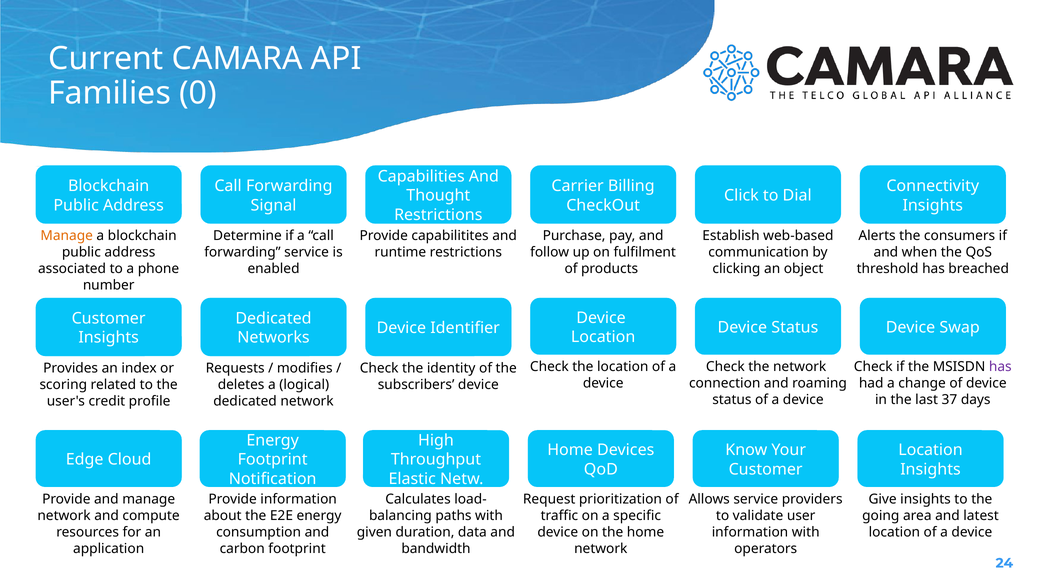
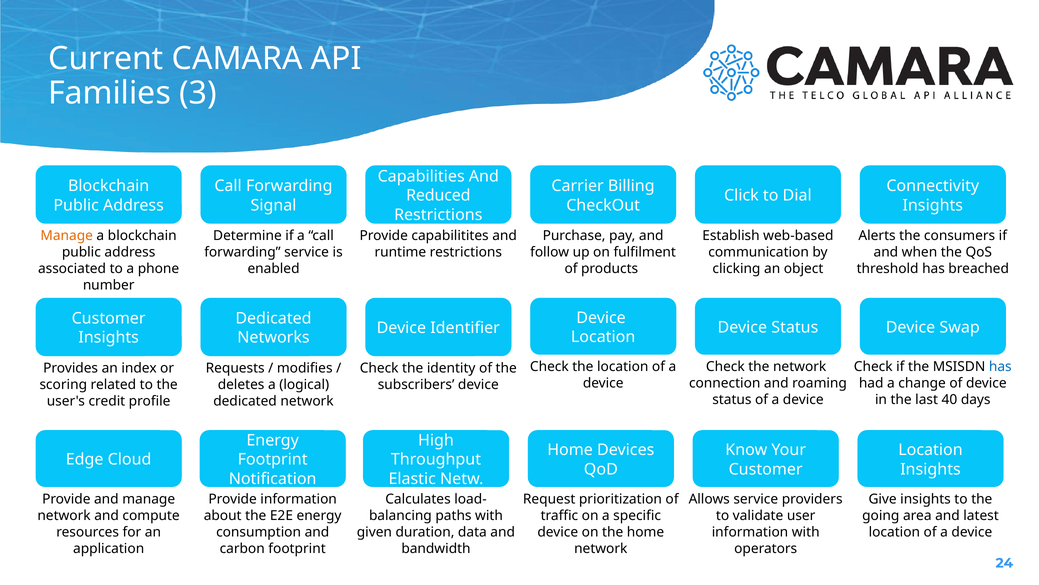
0: 0 -> 3 (198, 93)
Thought: Thought -> Reduced (438, 196)
has colour: purple -> blue (1000, 367)
37: 37 -> 40 (949, 400)
